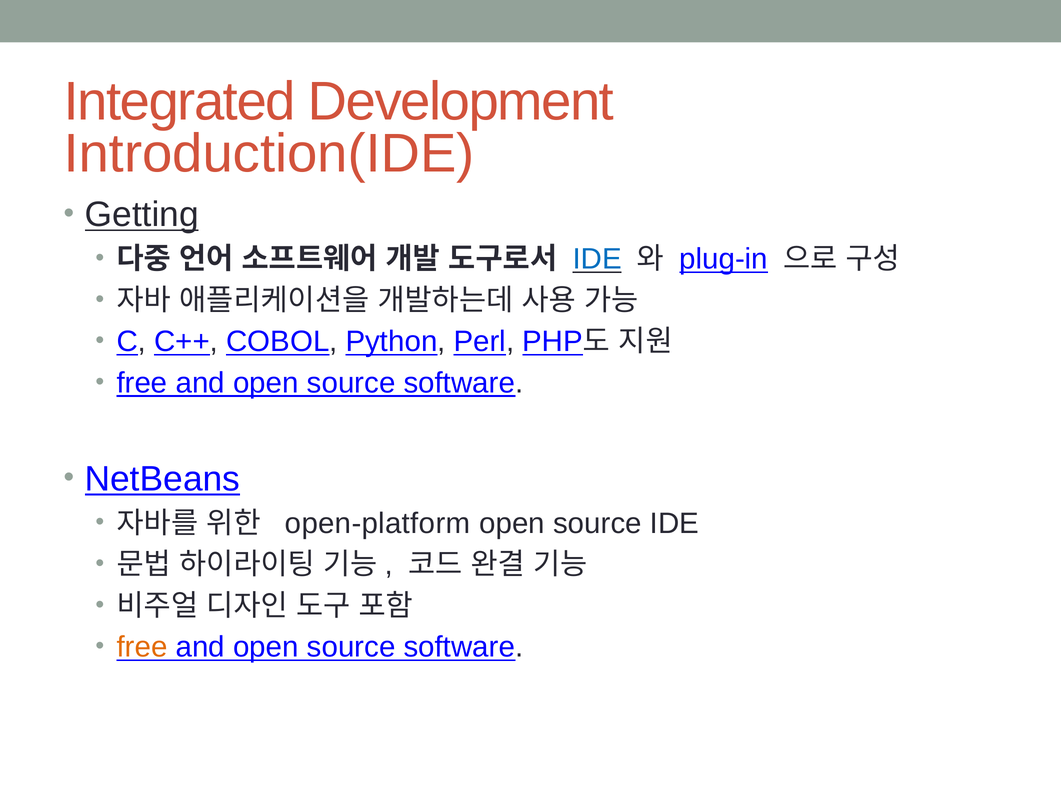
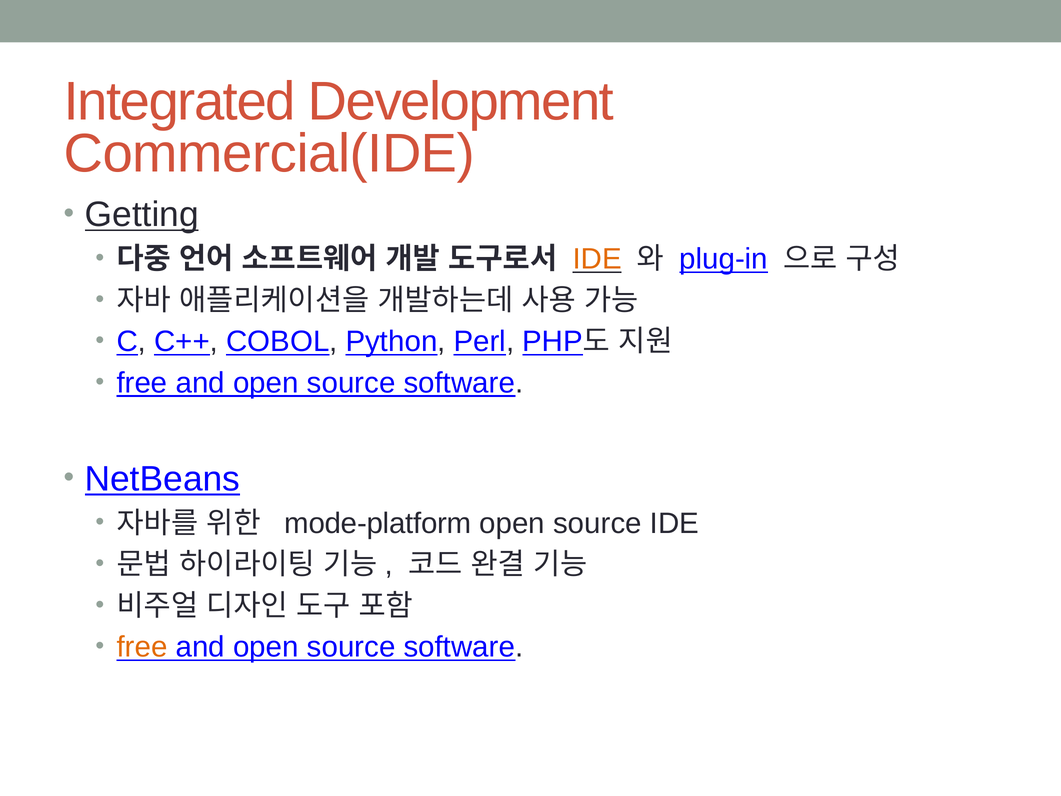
Introduction(IDE: Introduction(IDE -> Commercial(IDE (269, 154)
IDE colour: blue -> orange (597, 259)
open-platform: open-platform -> mode-platform (378, 523)
